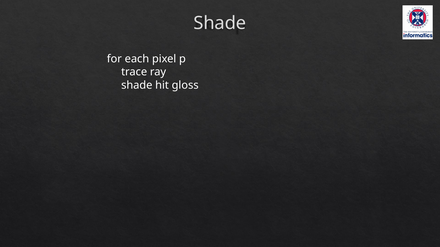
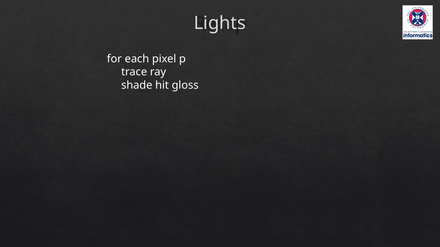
Shade: Shade -> Lights (220, 23)
